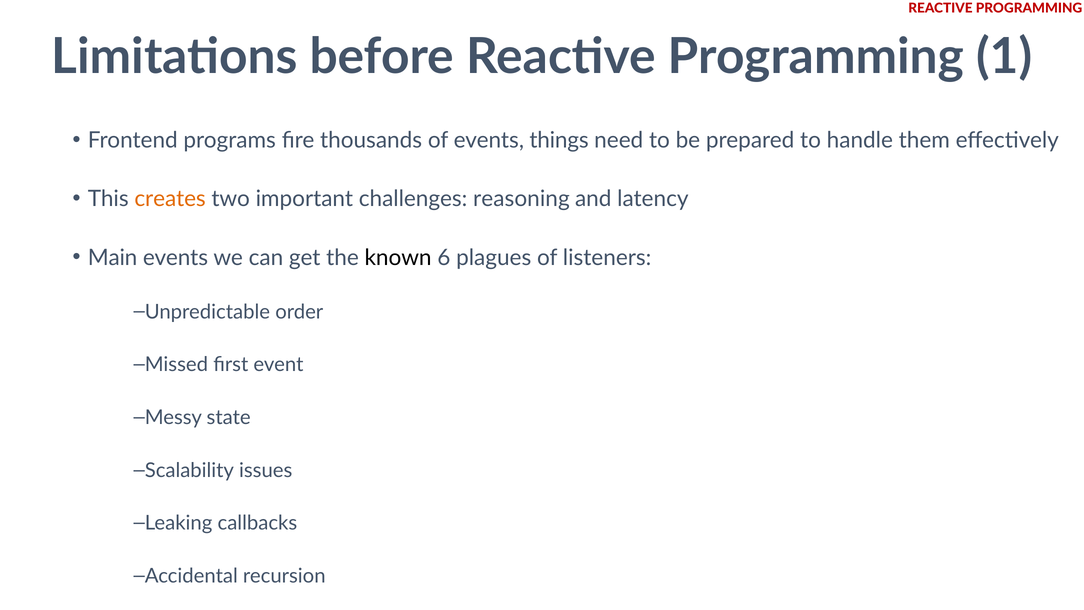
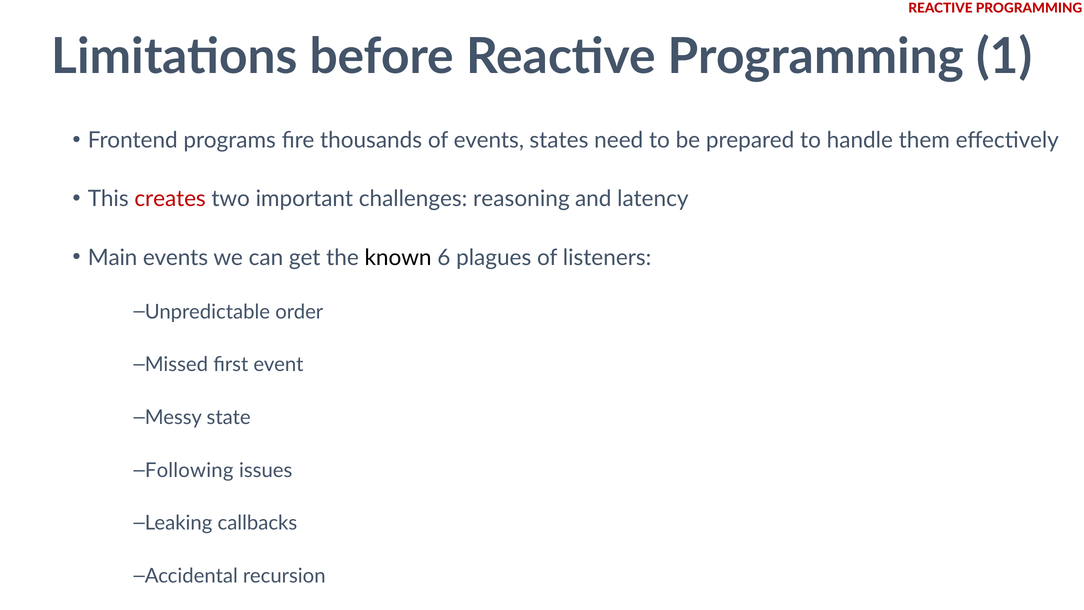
things: things -> states (559, 140)
creates colour: orange -> red (170, 199)
Scalability: Scalability -> Following (189, 470)
